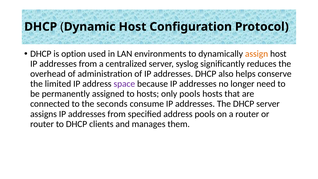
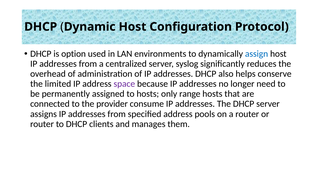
assign colour: orange -> blue (257, 54)
only pools: pools -> range (190, 94)
seconds: seconds -> provider (112, 104)
